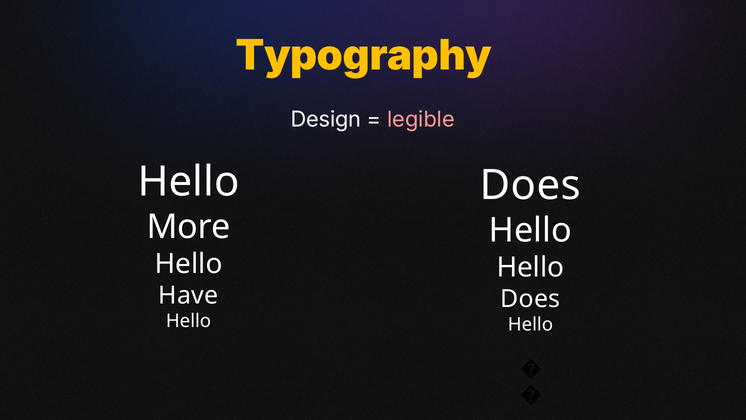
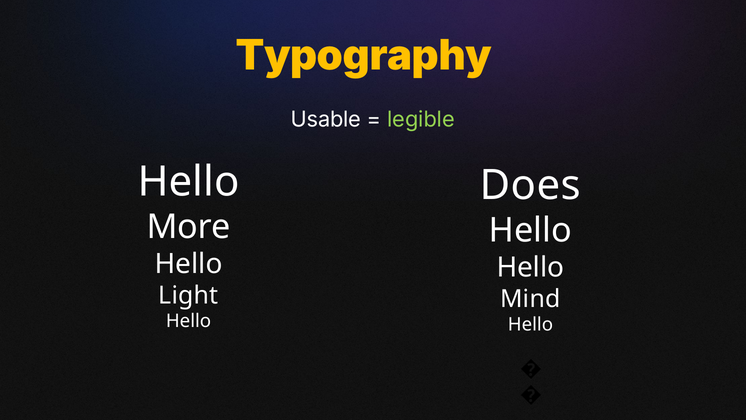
Design: Design -> Usable (326, 119)
legible colour: pink -> light green (421, 119)
Have: Have -> Light (188, 295)
Does: Does -> Mind (530, 299)
